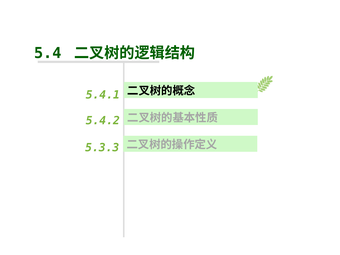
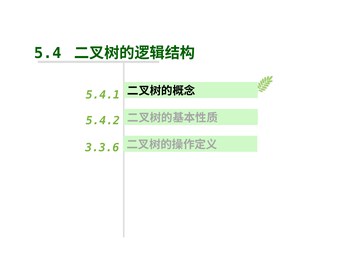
5.3.3: 5.3.3 -> 3.3.6 (102, 148)
